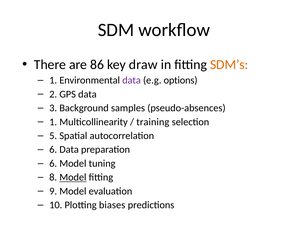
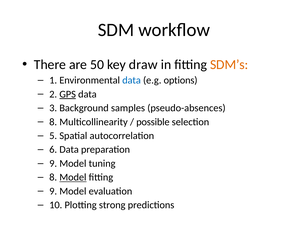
86: 86 -> 50 (97, 65)
data colour: purple -> blue (132, 80)
GPS underline: none -> present (68, 94)
1: 1 -> 8 (53, 122)
training: training -> possible (153, 122)
6: 6 -> 9 (53, 163)
biases: biases -> strong (112, 205)
